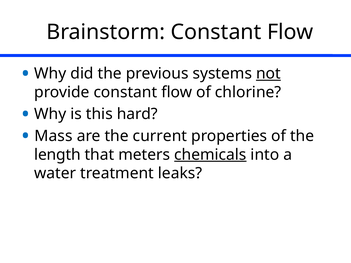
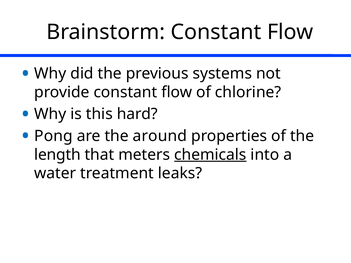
not underline: present -> none (268, 74)
Mass: Mass -> Pong (53, 136)
current: current -> around (160, 136)
